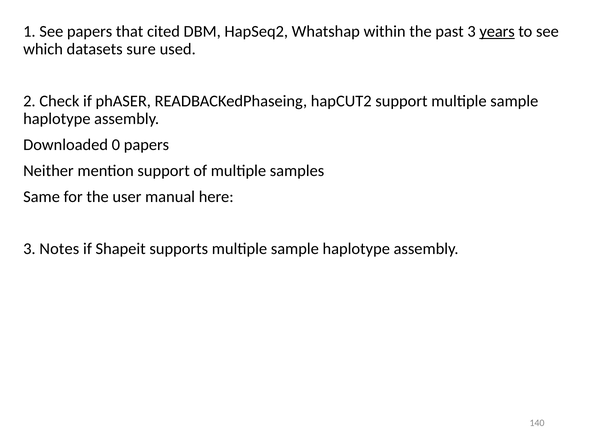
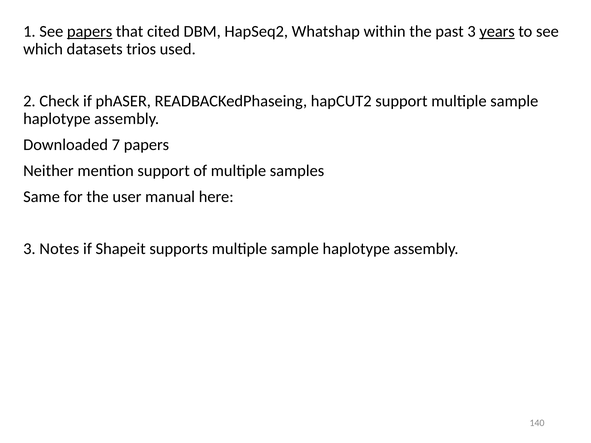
papers underline: none -> present (90, 31)
sure: sure -> trios (141, 49)
0: 0 -> 7 (116, 145)
